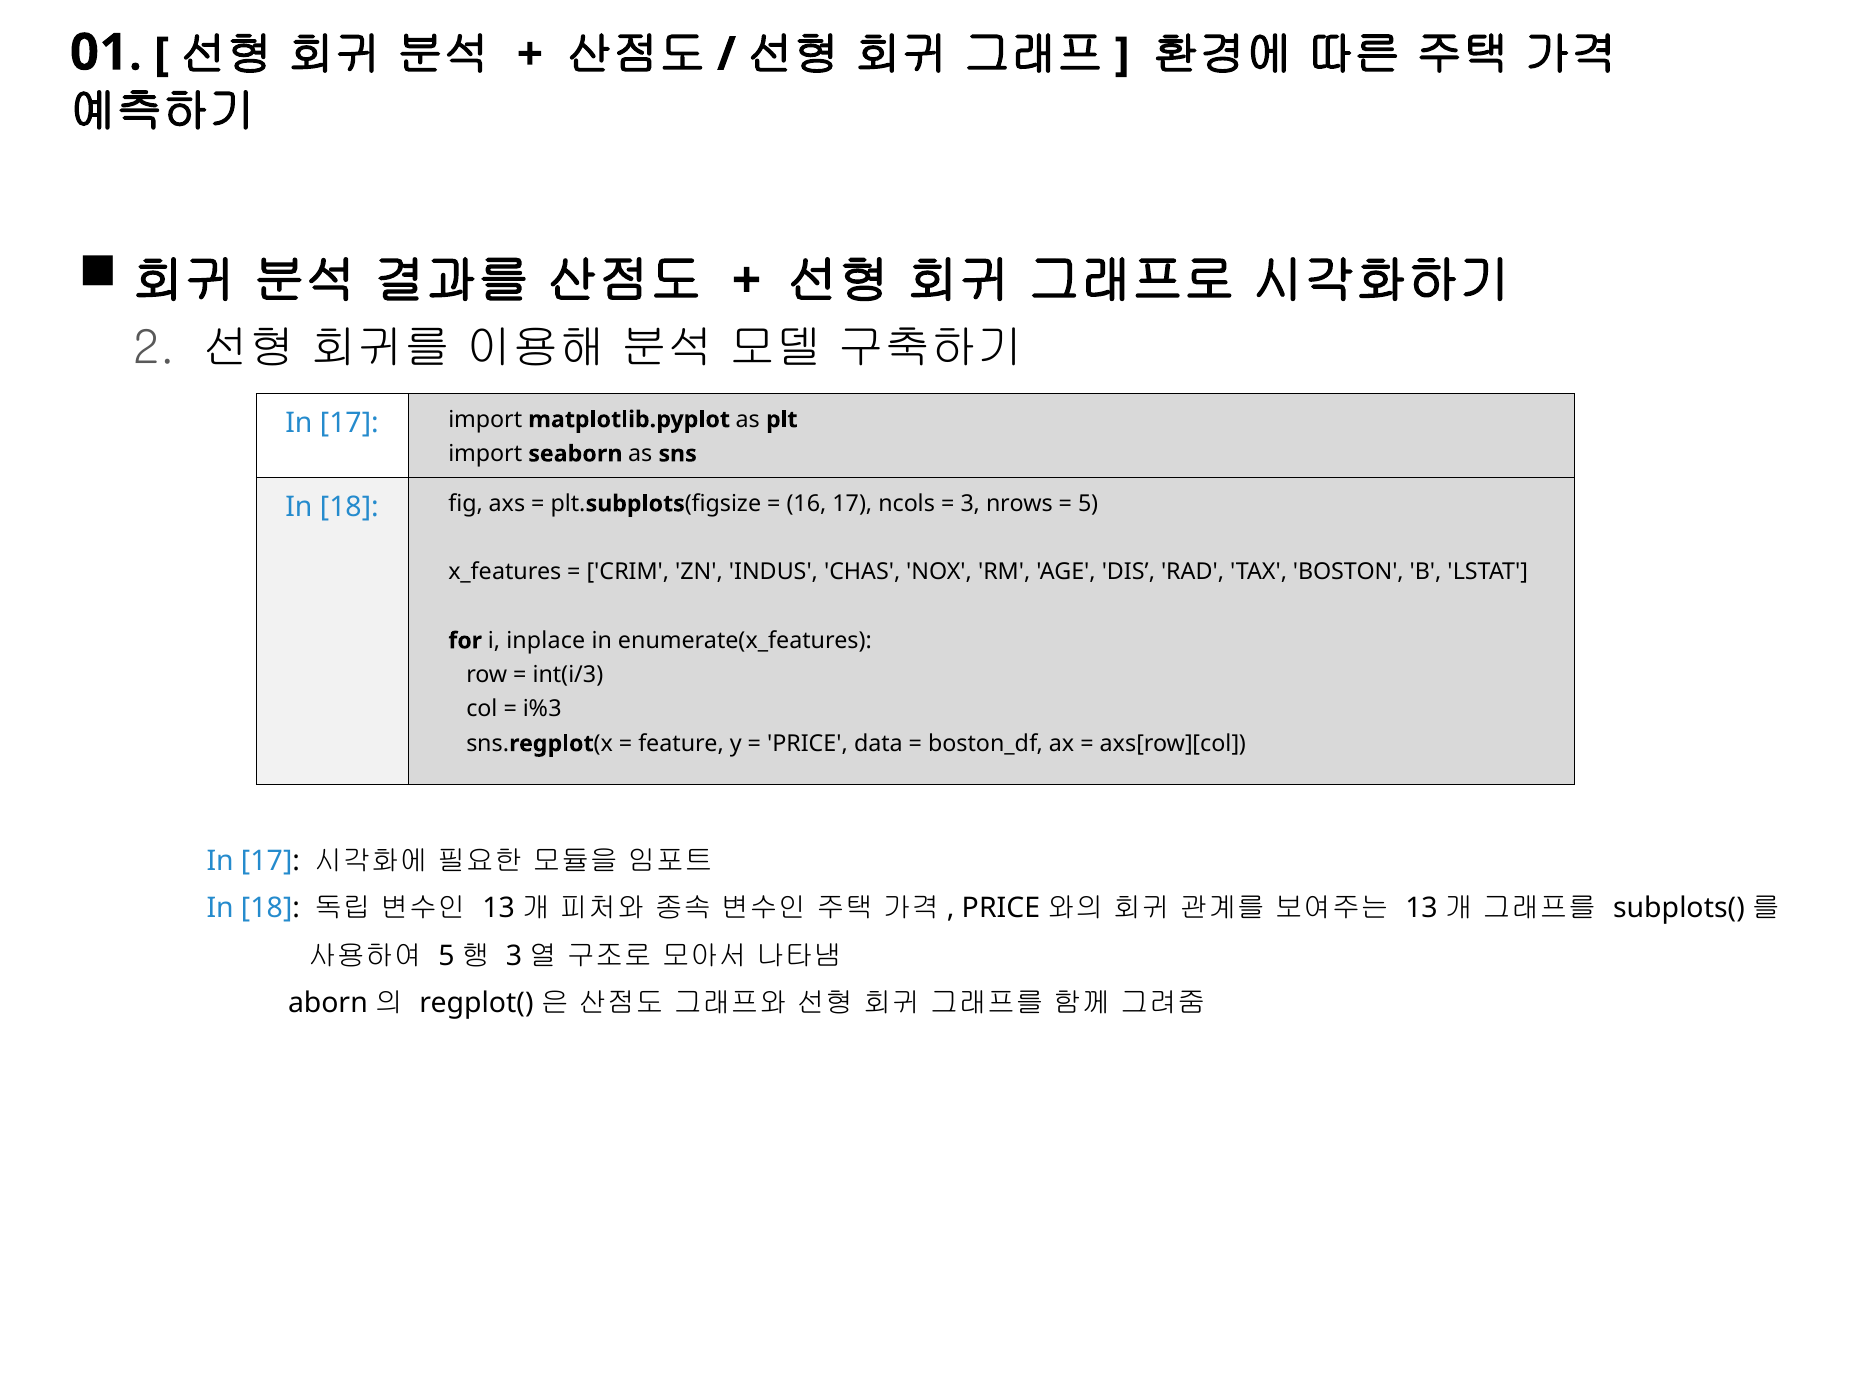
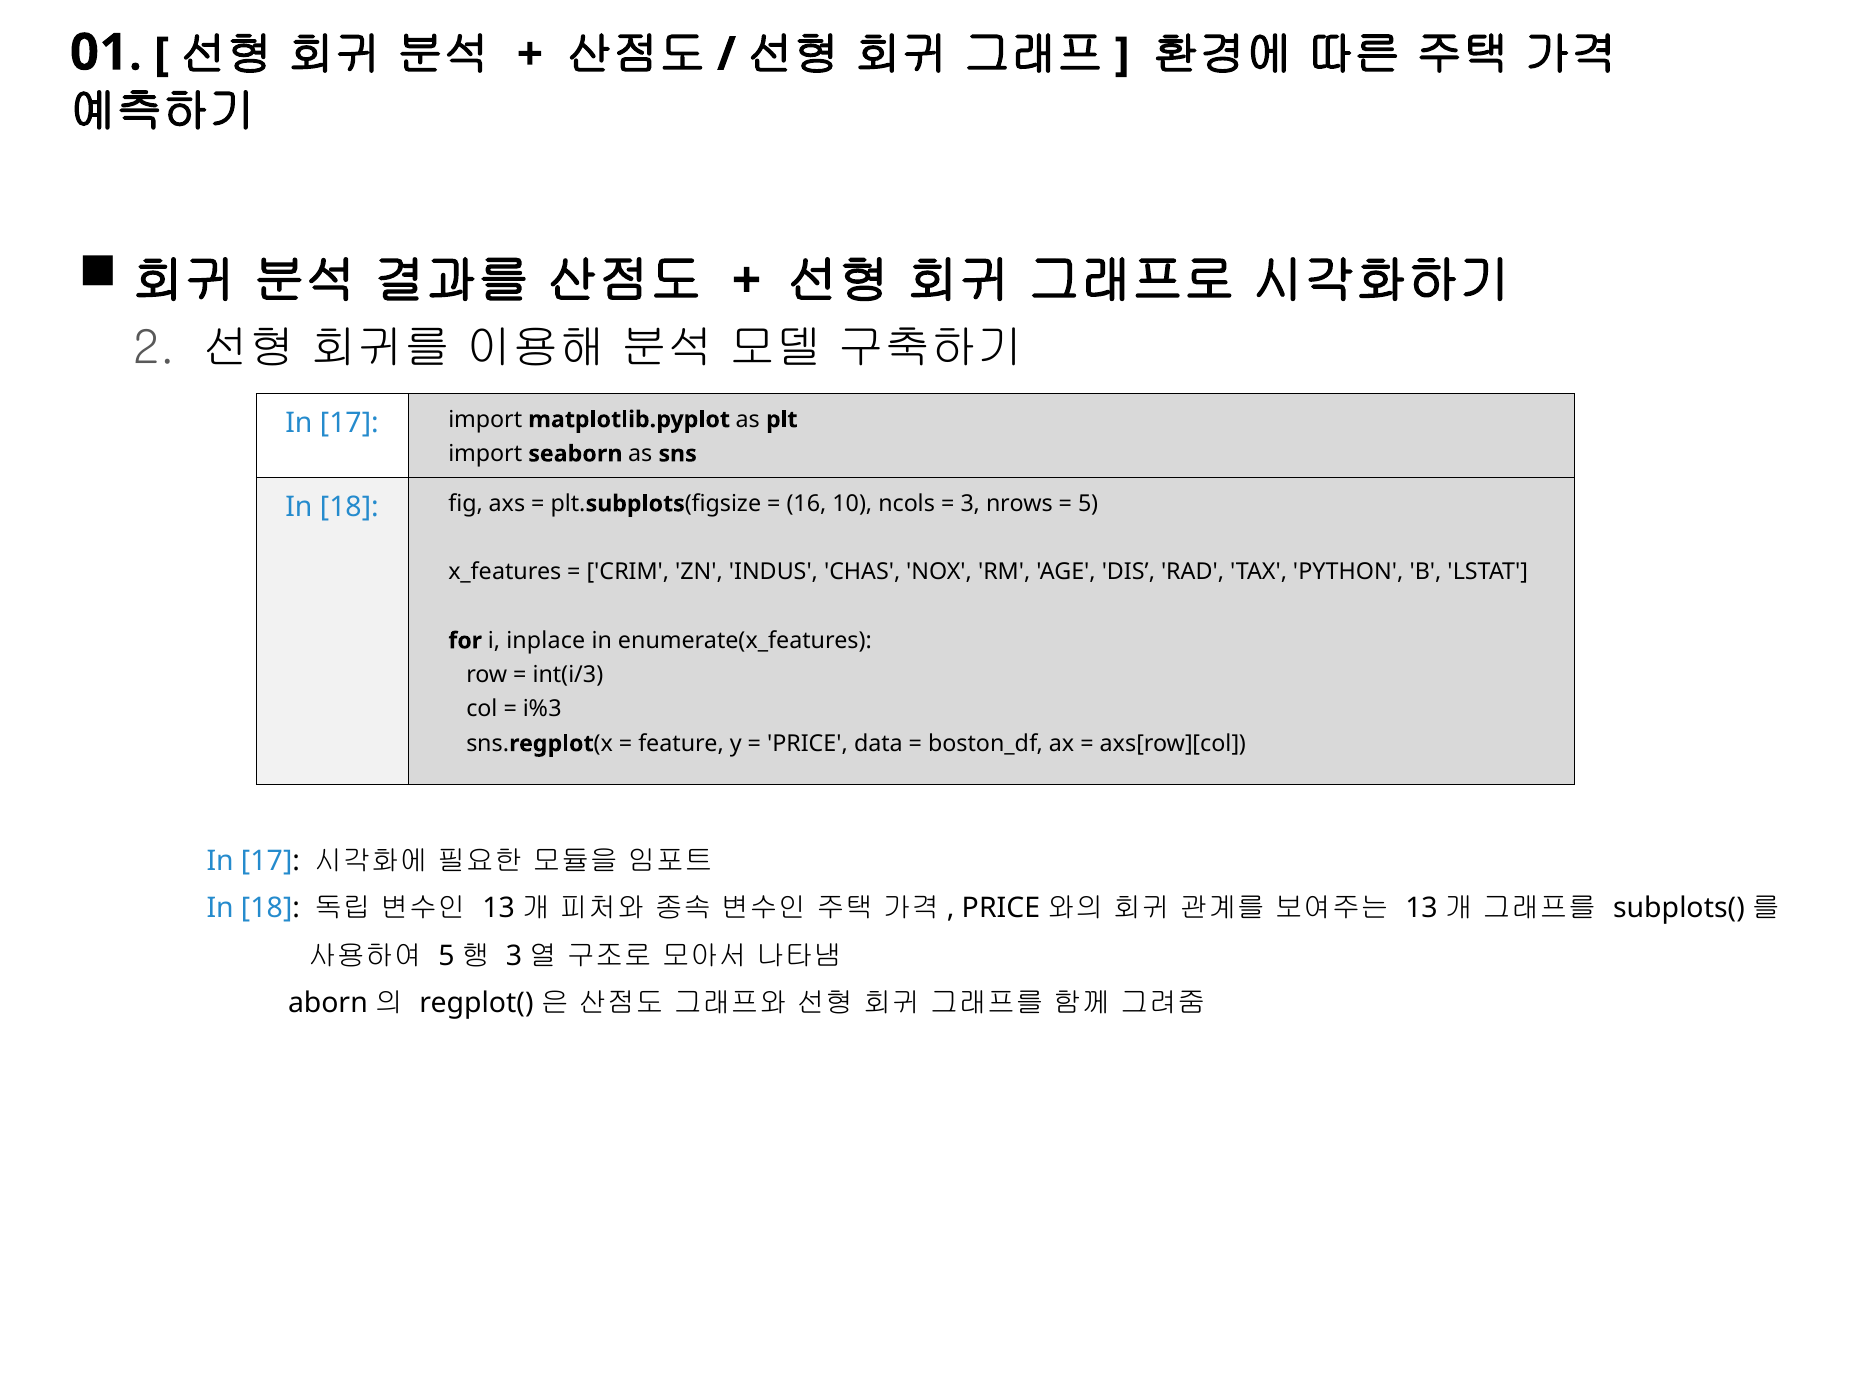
16 17: 17 -> 10 (852, 504)
BOSTON: BOSTON -> PYTHON (1348, 572)
